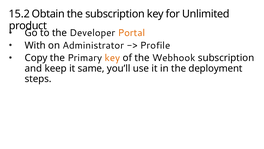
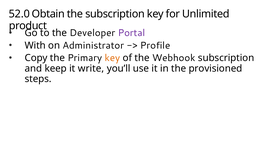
15.2: 15.2 -> 52.0 (19, 14)
Portal colour: orange -> purple (132, 33)
same: same -> write (91, 68)
deployment: deployment -> provisioned (215, 68)
